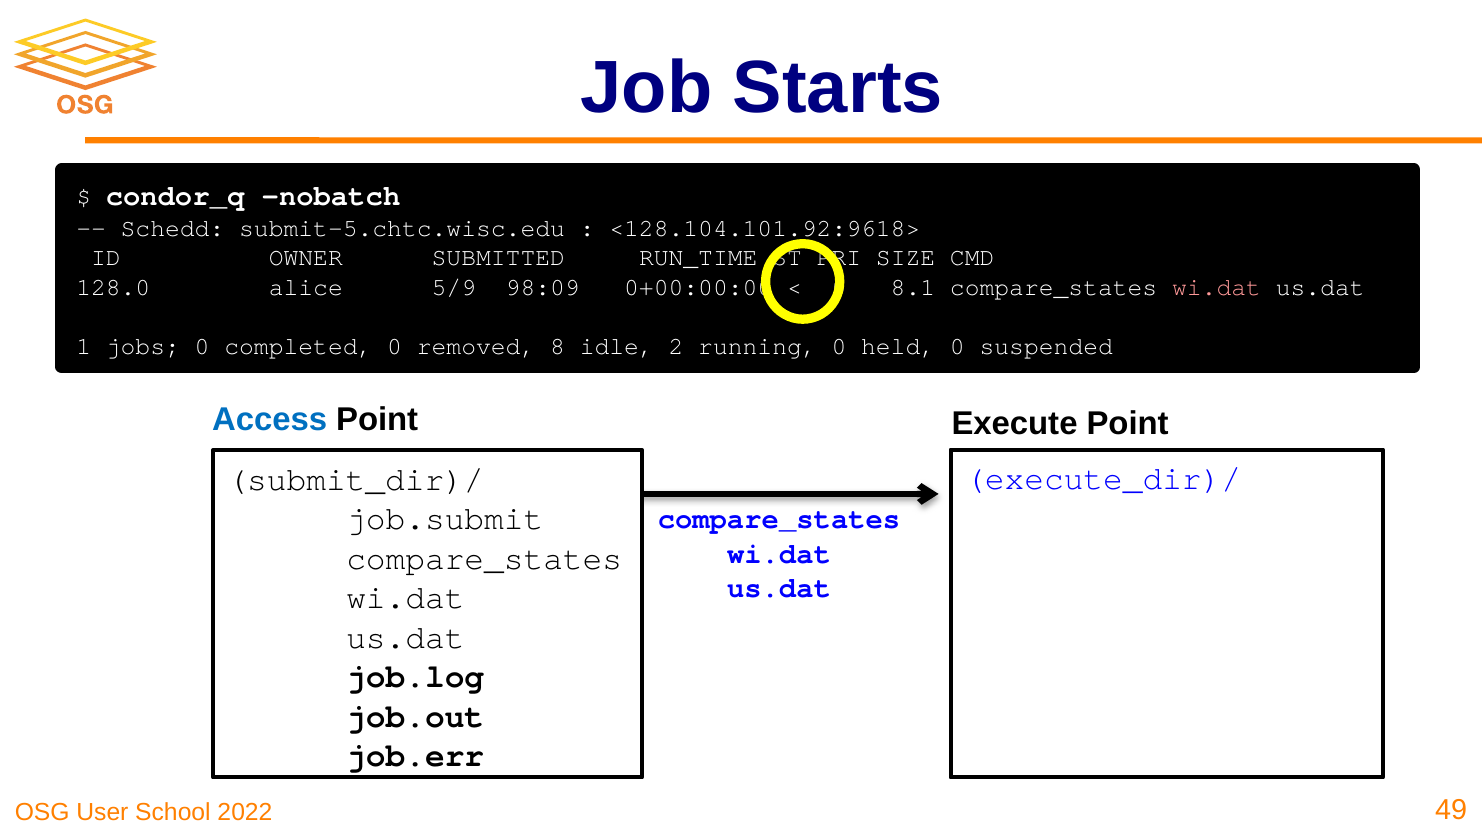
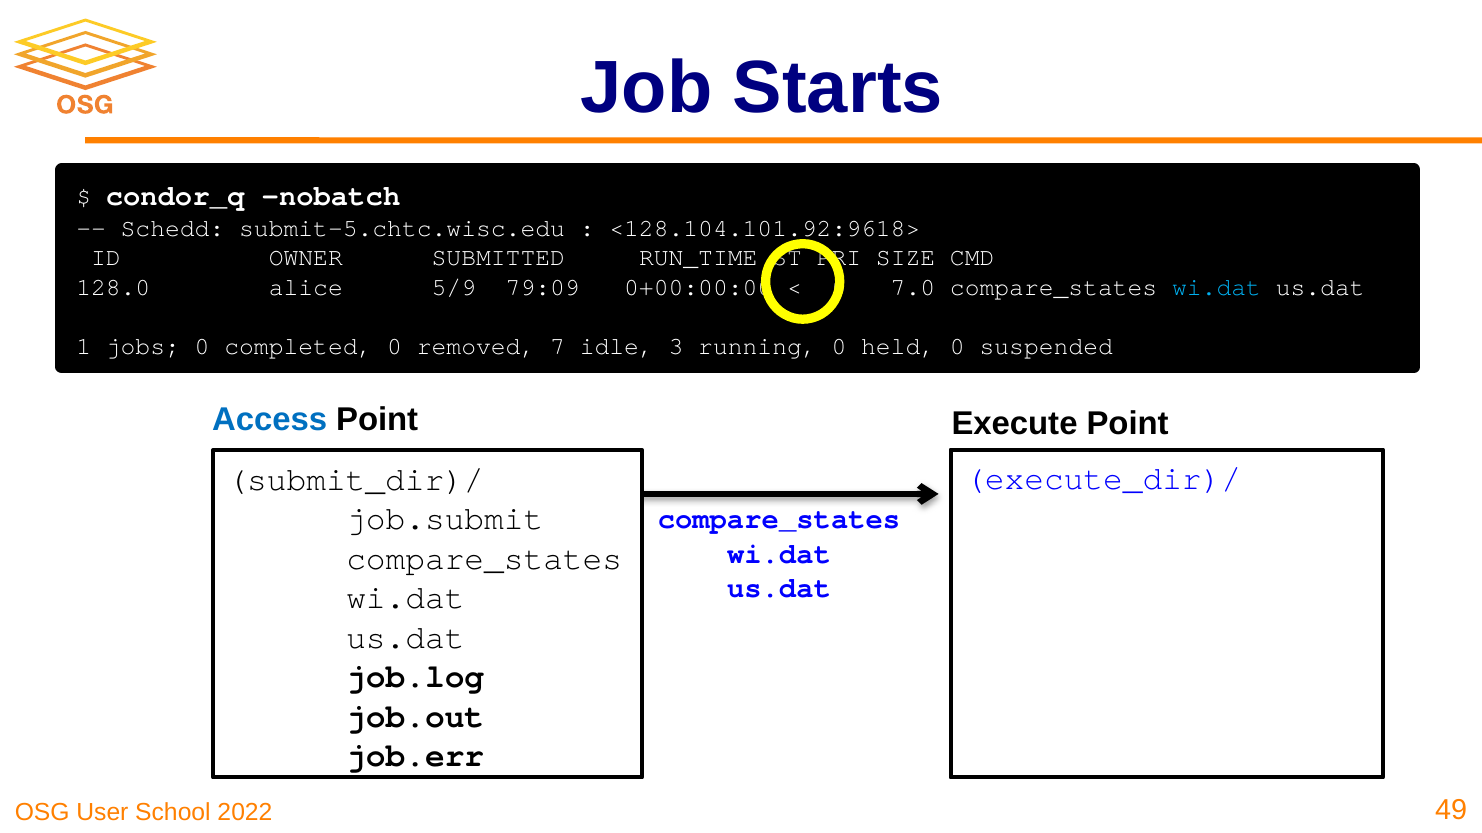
98:09: 98:09 -> 79:09 (543, 287)
8.1: 8.1 -> 7.0 (913, 287)
wi.dat colour: pink -> light blue (1217, 287)
8: 8 -> 7 (558, 347)
2: 2 -> 3 (676, 347)
